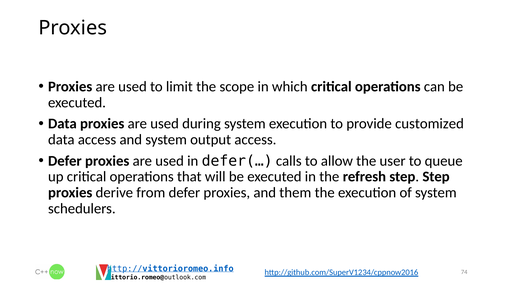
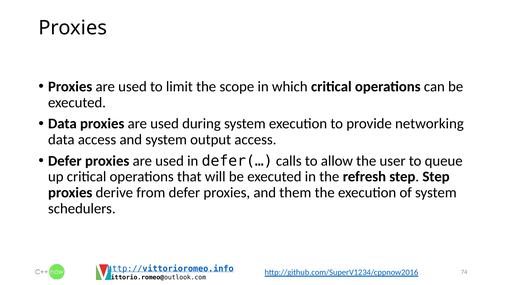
customized: customized -> networking (429, 124)
